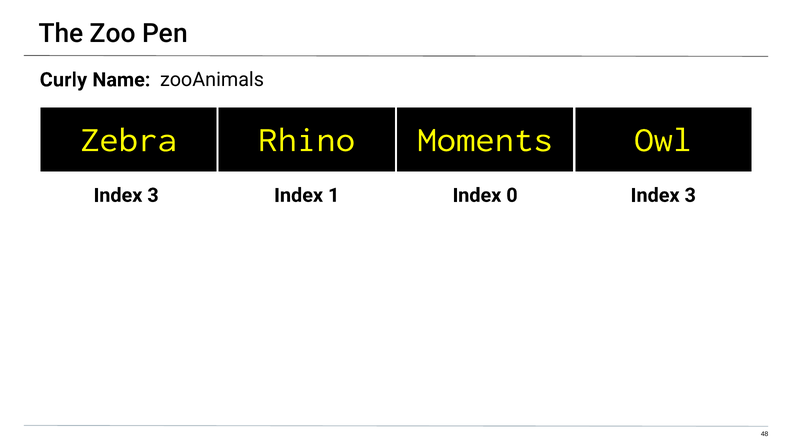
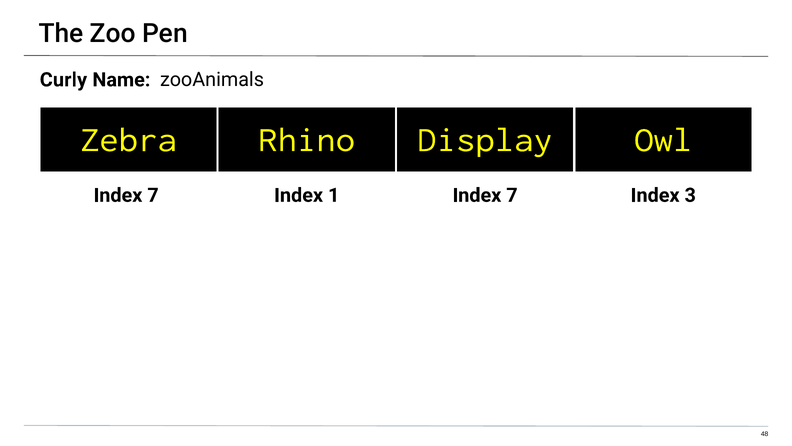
Moments: Moments -> Display (485, 139)
3: 3 -> 7 (153, 195)
1 Index 0: 0 -> 7 (512, 195)
